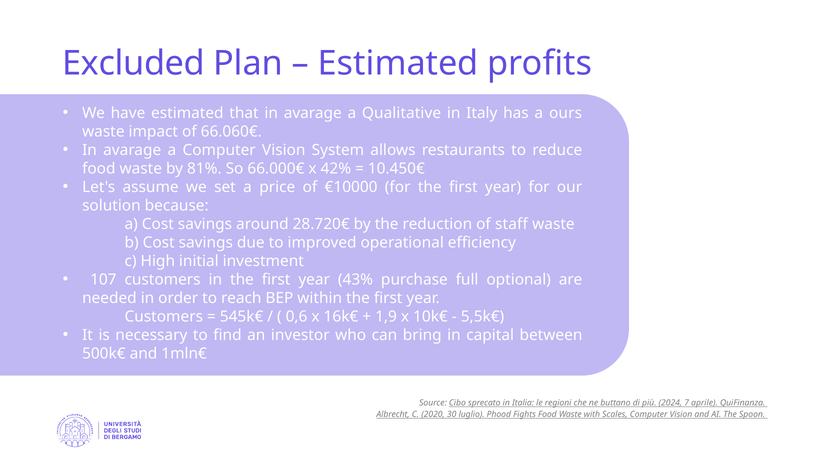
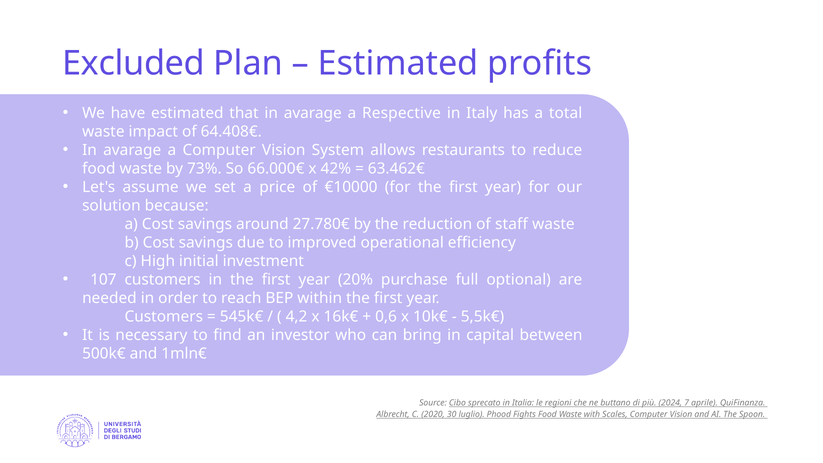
Qualitative: Qualitative -> Respective (401, 113)
ours: ours -> total (566, 113)
66.060€: 66.060€ -> 64.408€ (231, 131)
81%: 81% -> 73% (204, 168)
10.450€: 10.450€ -> 63.462€ (396, 168)
28.720€: 28.720€ -> 27.780€ (321, 224)
43%: 43% -> 20% (355, 280)
0,6: 0,6 -> 4,2 (297, 317)
1,9: 1,9 -> 0,6 (386, 317)
